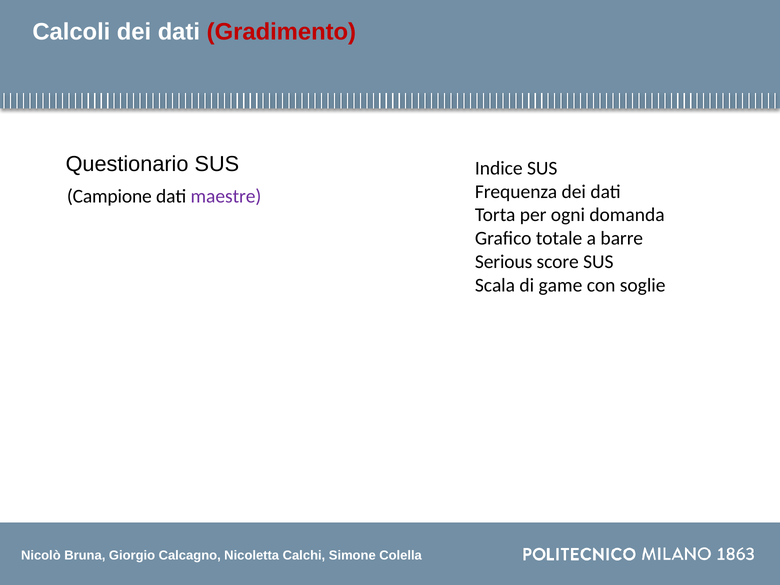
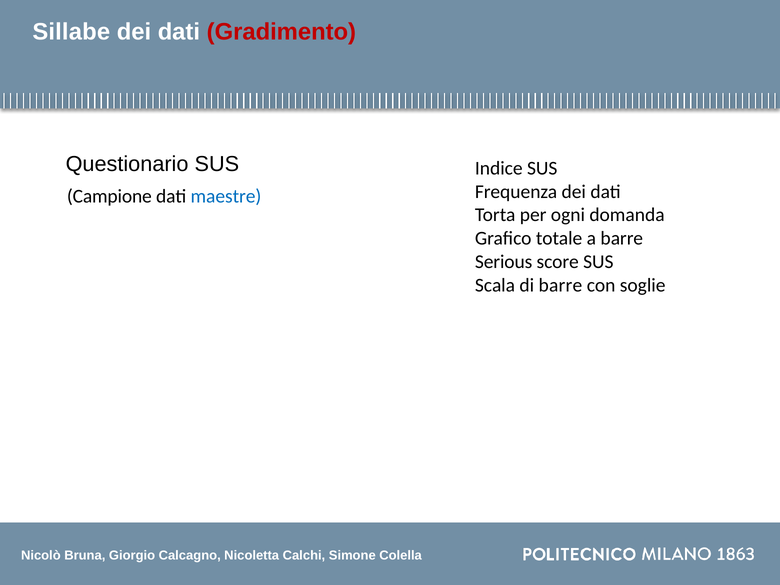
Calcoli: Calcoli -> Sillabe (71, 32)
maestre colour: purple -> blue (226, 196)
di game: game -> barre (560, 285)
